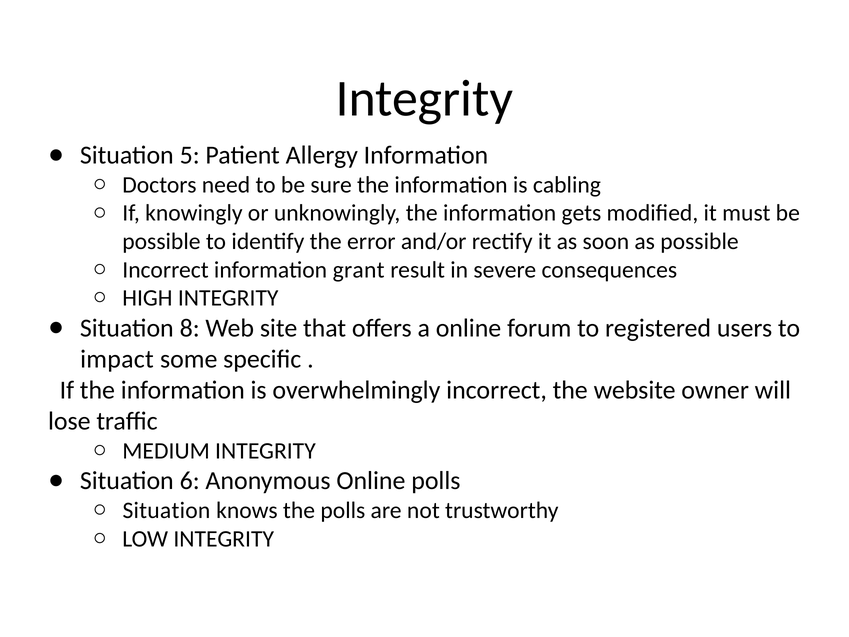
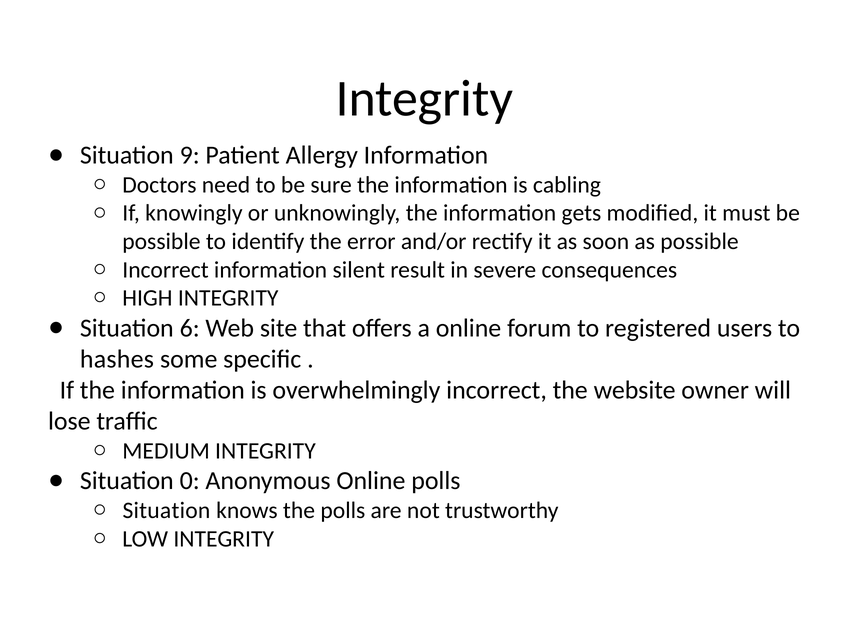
5: 5 -> 9 (190, 155)
grant: grant -> silent (359, 270)
8: 8 -> 6 (190, 328)
impact: impact -> hashes (117, 359)
6: 6 -> 0 (190, 481)
